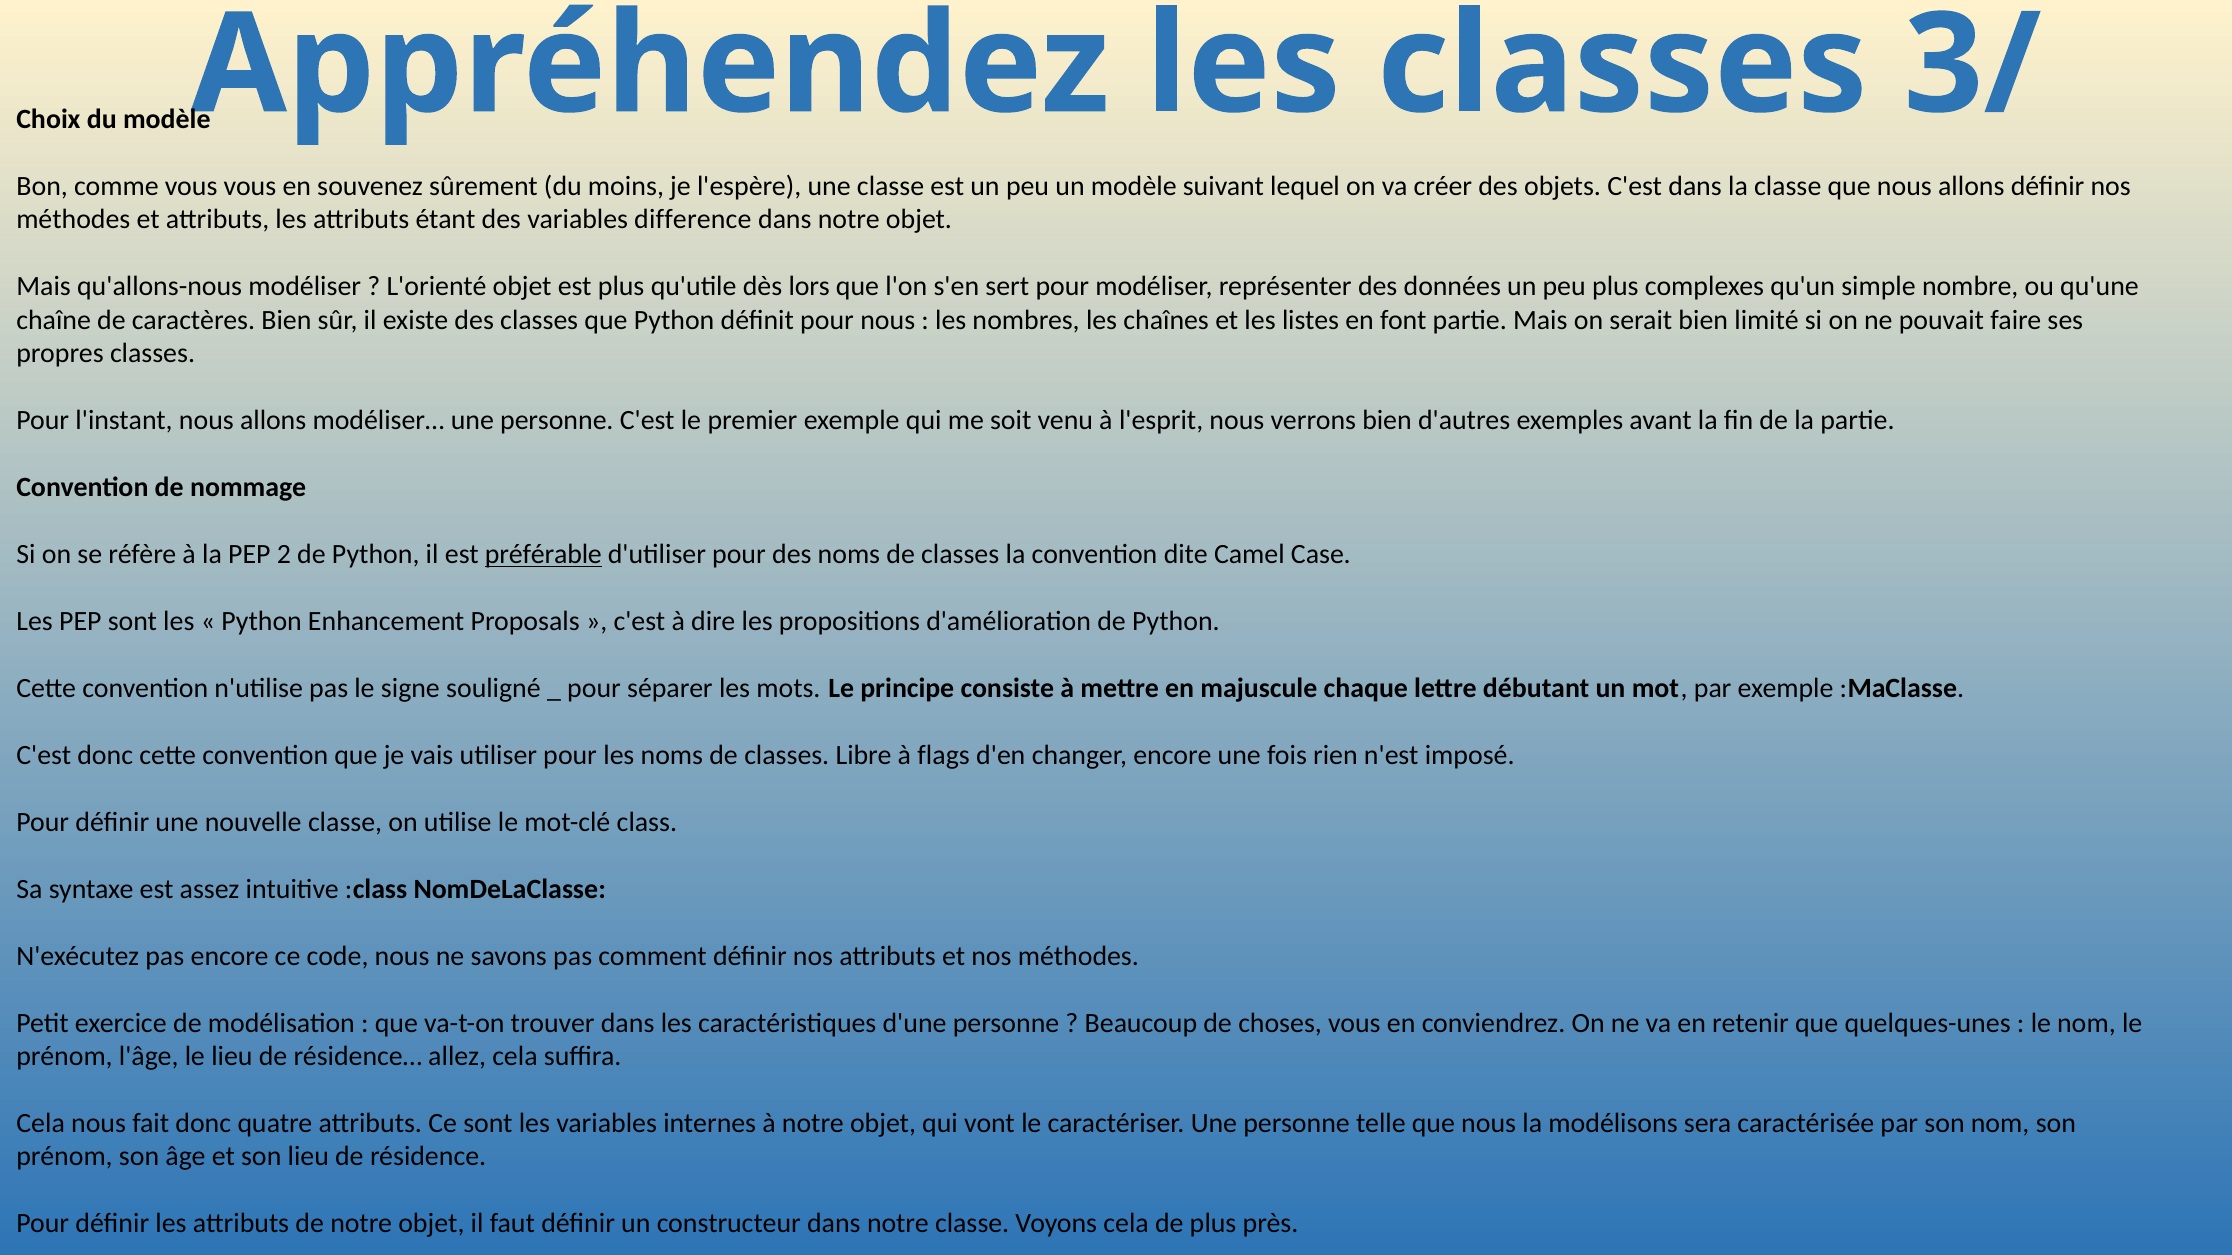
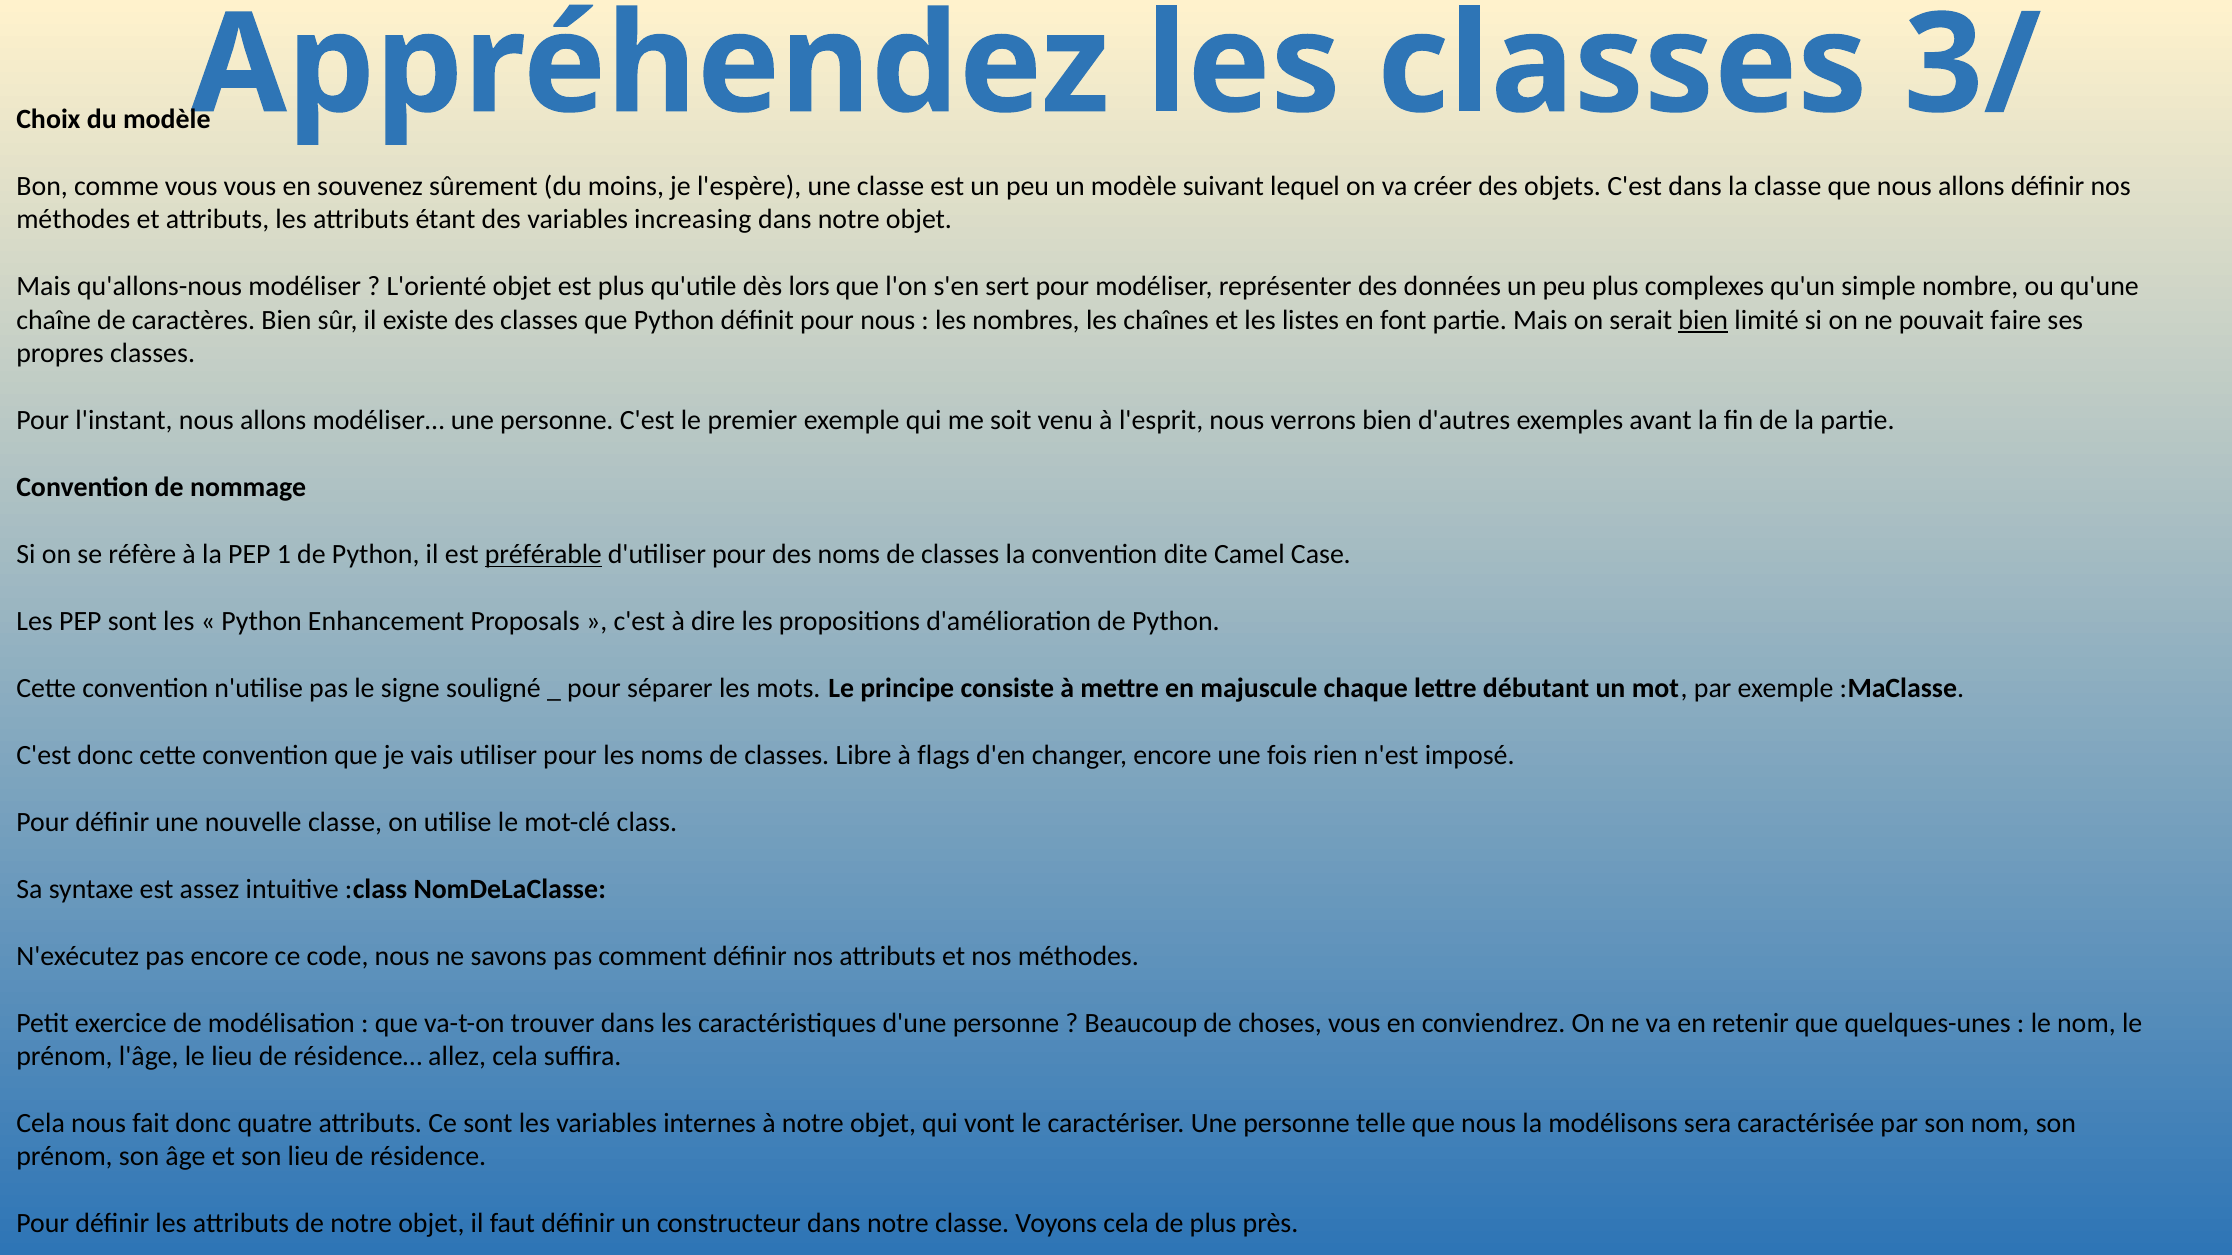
difference: difference -> increasing (693, 220)
bien underline: none -> present (1703, 320)
2: 2 -> 1 (284, 555)
